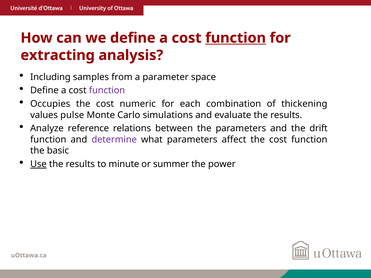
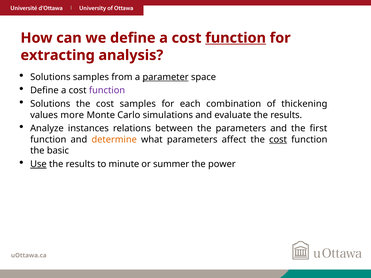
Including: Including -> Solutions (50, 77)
parameter underline: none -> present (166, 77)
Occupies: Occupies -> Solutions (50, 104)
cost numeric: numeric -> samples (138, 104)
pulse: pulse -> more (72, 115)
reference: reference -> instances (88, 129)
drift: drift -> first (318, 129)
determine colour: purple -> orange (114, 140)
cost underline: none -> present (278, 140)
